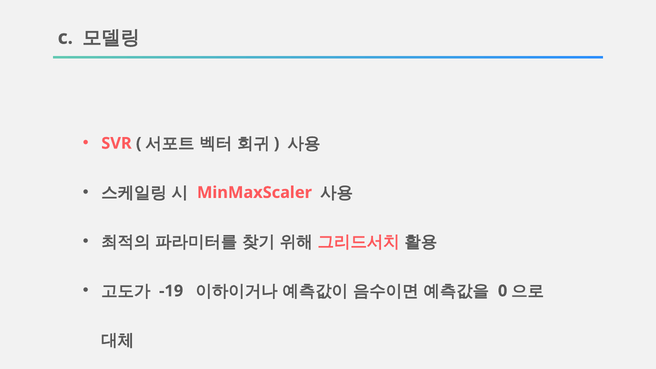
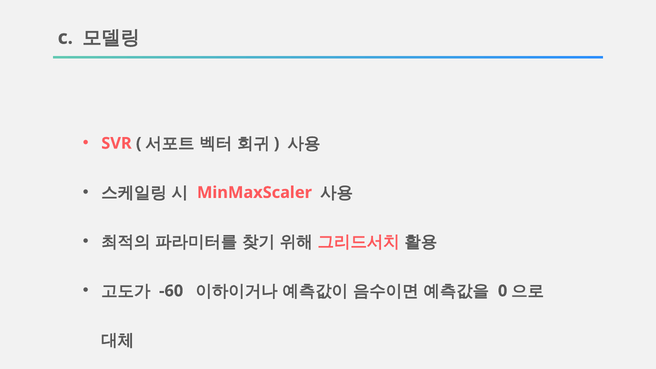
-19: -19 -> -60 (171, 291)
